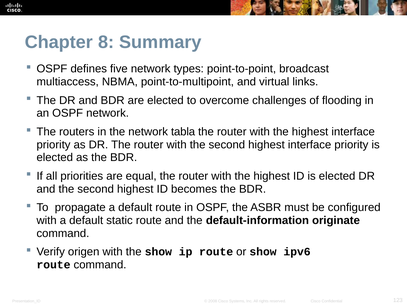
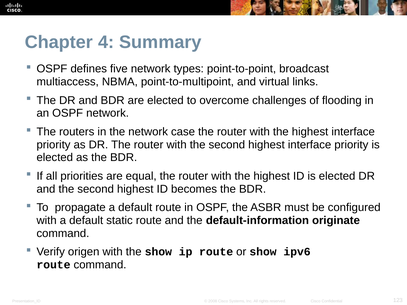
8: 8 -> 4 (106, 42)
tabla: tabla -> case (183, 132)
